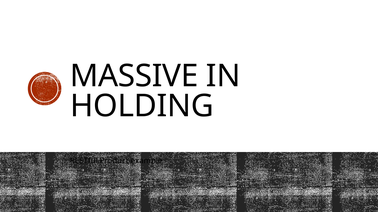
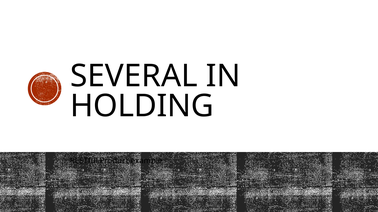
MASSIVE: MASSIVE -> SEVERAL (134, 76)
